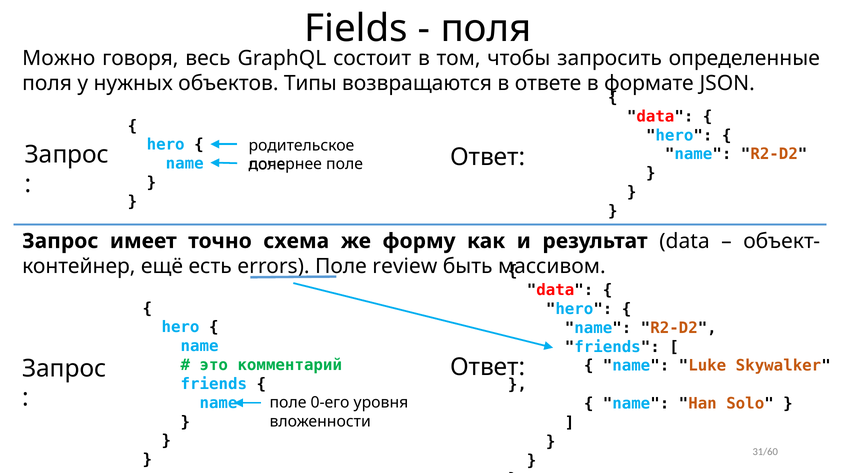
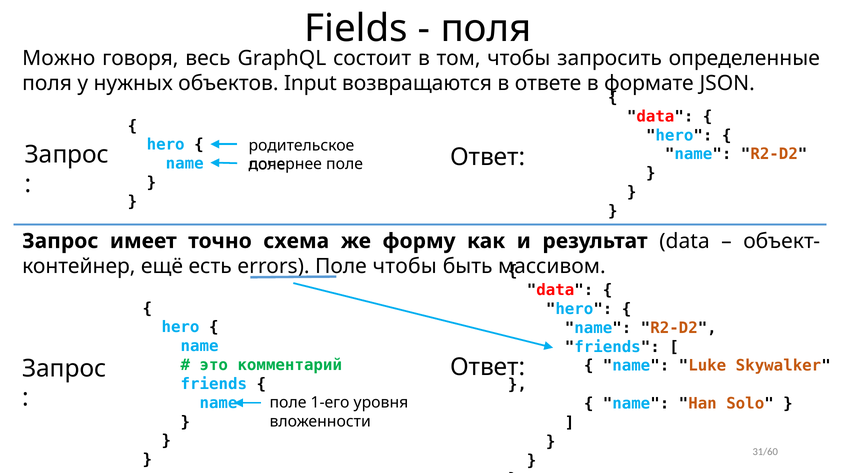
Типы: Типы -> Input (310, 83)
Поле review: review -> чтобы (405, 267)
0-его: 0-его -> 1-его (330, 403)
